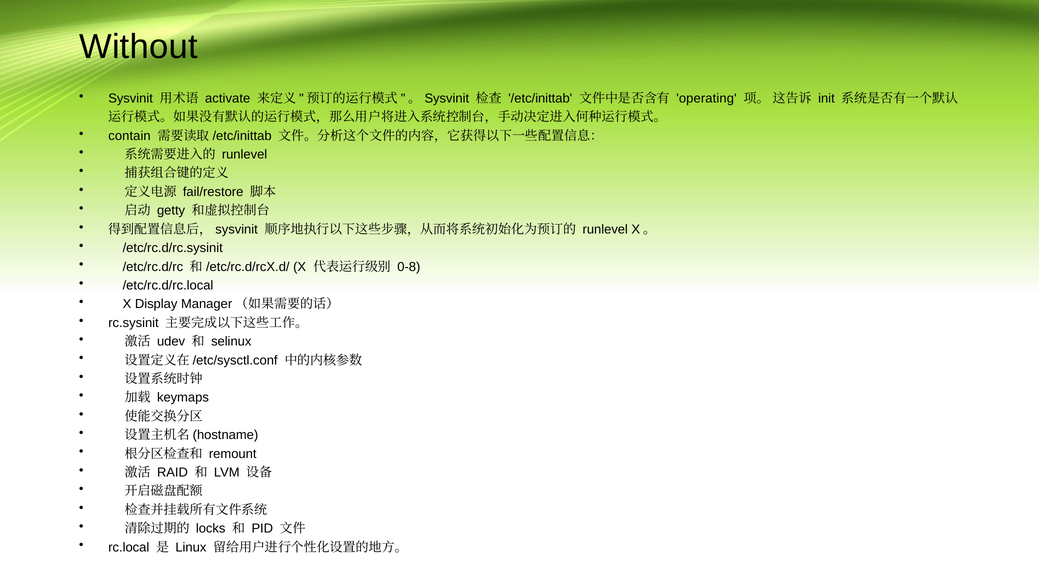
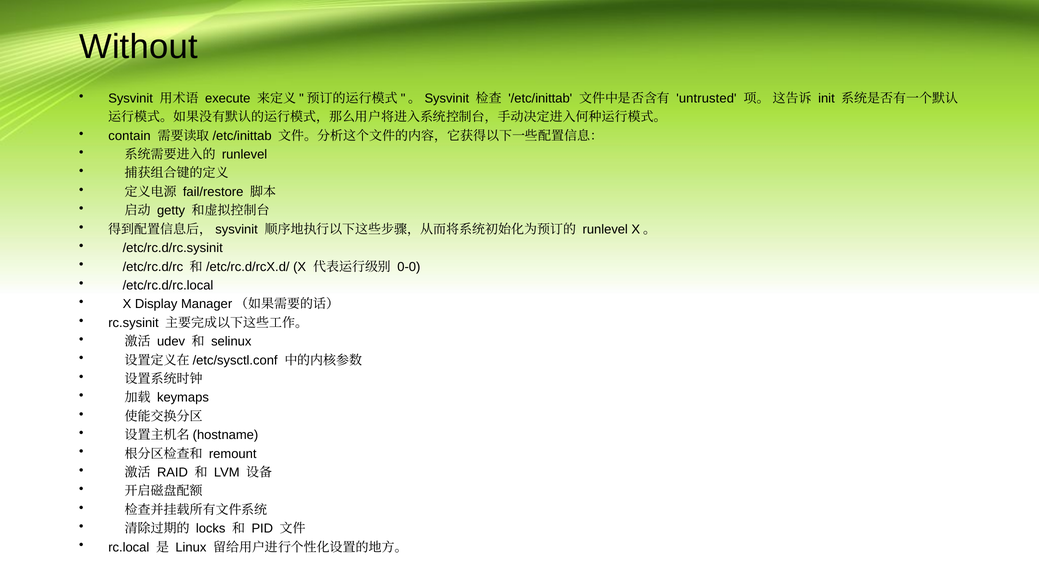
activate: activate -> execute (228, 98)
operating: operating -> untrusted (706, 98)
0-8: 0-8 -> 0-0 (409, 266)
